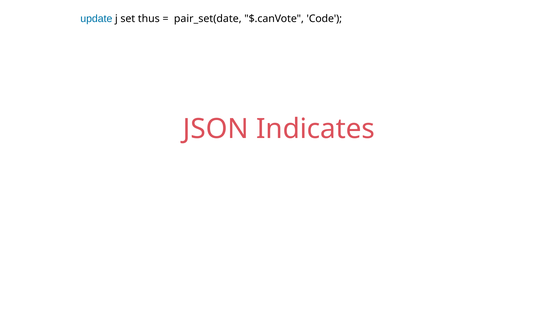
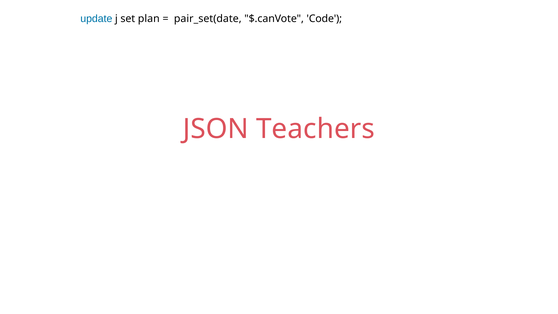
thus: thus -> plan (149, 19)
Indicates: Indicates -> Teachers (315, 129)
